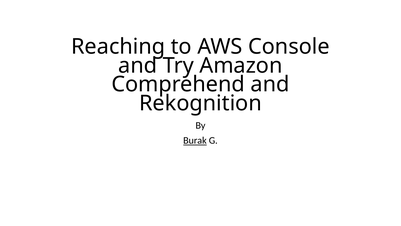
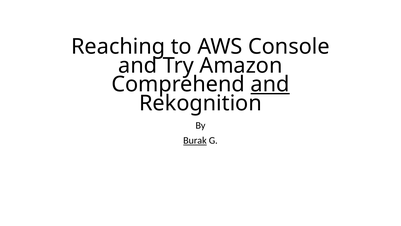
and underline: none -> present (270, 84)
